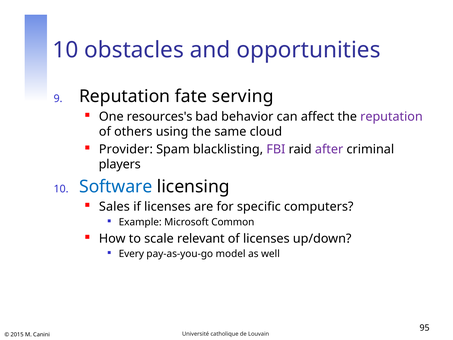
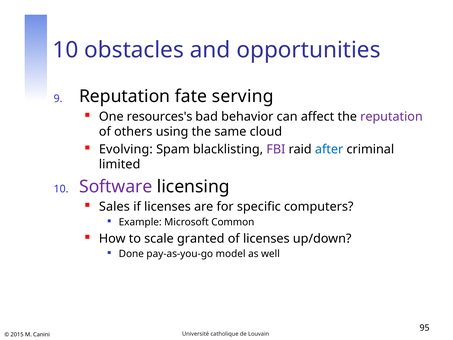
Provider: Provider -> Evolving (126, 149)
after colour: purple -> blue (329, 149)
players: players -> limited (120, 164)
Software colour: blue -> purple (116, 186)
relevant: relevant -> granted (201, 238)
Every: Every -> Done (131, 254)
